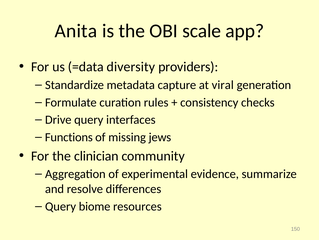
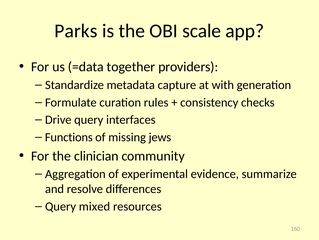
Anita: Anita -> Parks (76, 31)
diversity: diversity -> together (131, 67)
viral: viral -> with (223, 85)
biome: biome -> mixed (94, 206)
